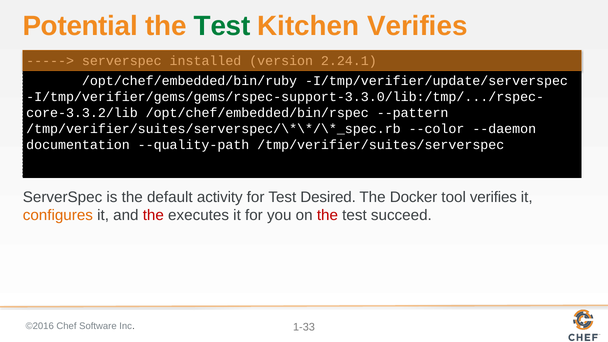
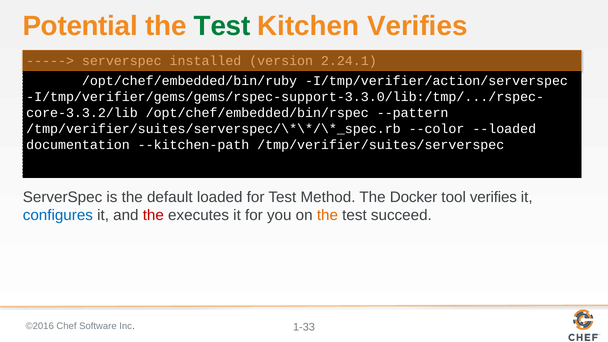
I/tmp/verifier/update/serverspec: I/tmp/verifier/update/serverspec -> I/tmp/verifier/action/serverspec (437, 81)
--daemon: --daemon -> --loaded (504, 129)
--quality-path: --quality-path -> --kitchen-path (194, 145)
activity: activity -> loaded (220, 197)
Desired: Desired -> Method (328, 197)
configures colour: orange -> blue (58, 215)
the colour: red -> orange (327, 215)
